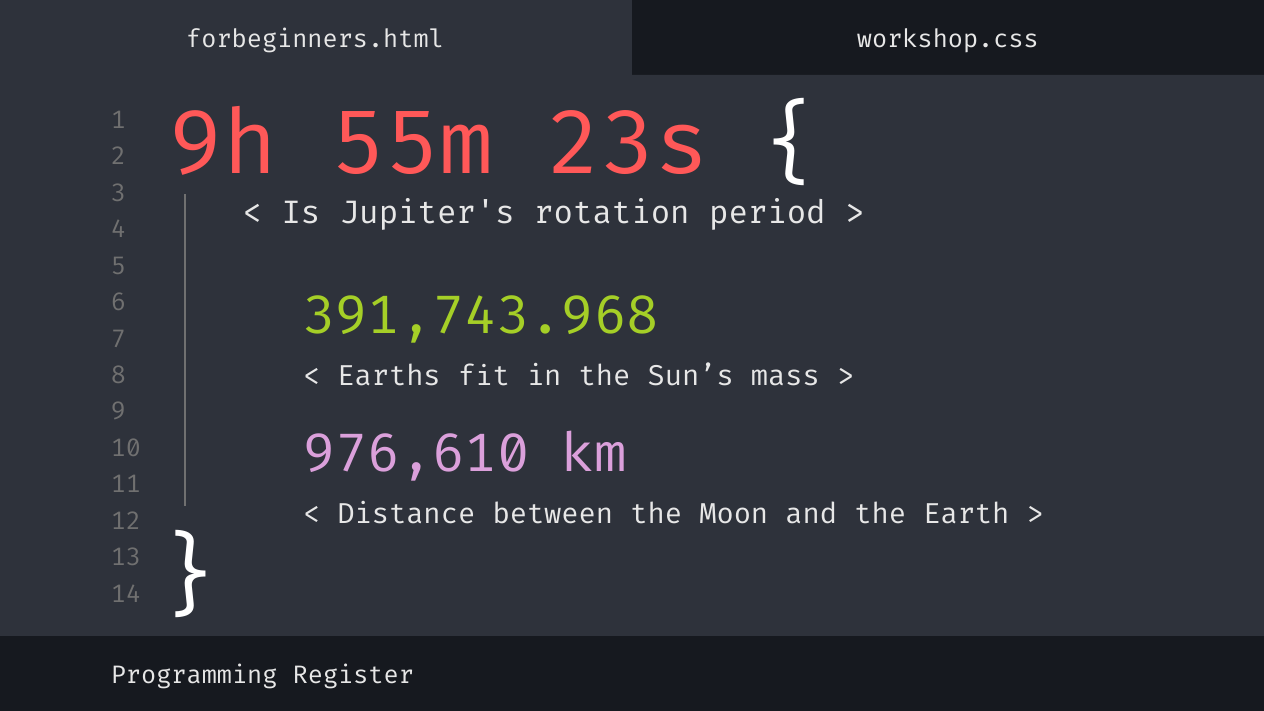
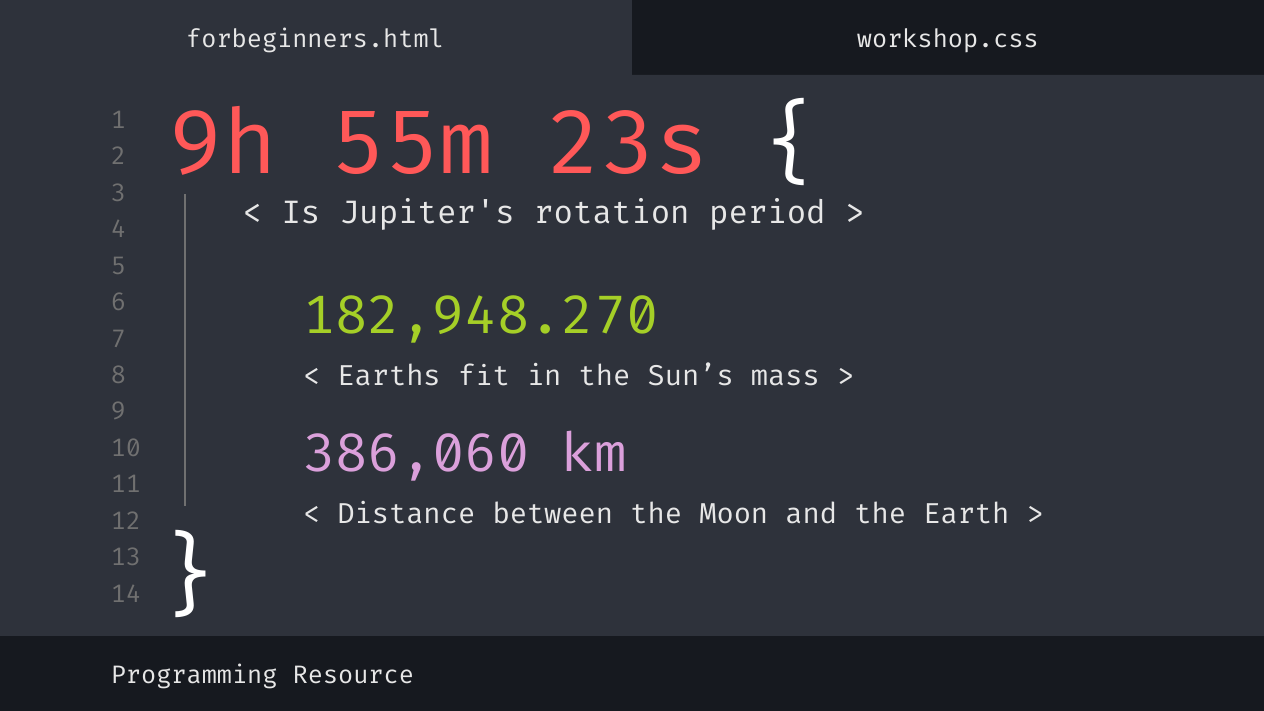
391,743.968: 391,743.968 -> 182,948.270 (481, 316)
976,610: 976,610 -> 386,060 (416, 454)
Register: Register -> Resource (353, 675)
